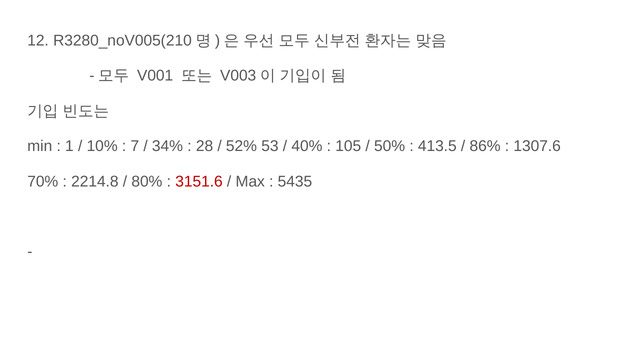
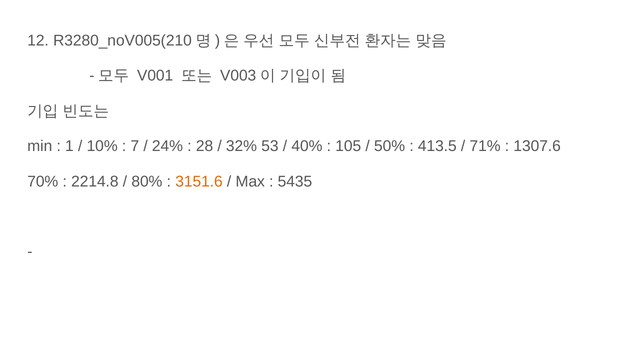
34%: 34% -> 24% (167, 146)
52%: 52% -> 32% (241, 146)
86%: 86% -> 71% (485, 146)
3151.6 colour: red -> orange (199, 181)
